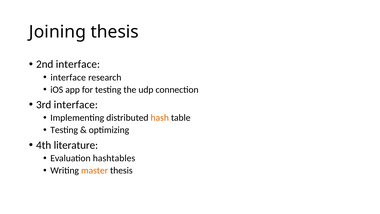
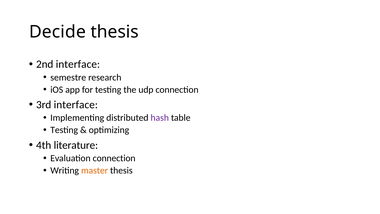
Joining: Joining -> Decide (57, 32)
interface: interface -> semestre (68, 77)
hash colour: orange -> purple (160, 118)
Evaluation hashtables: hashtables -> connection (114, 158)
